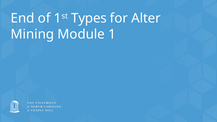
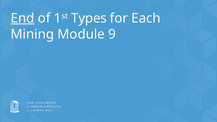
End underline: none -> present (22, 18)
Alter: Alter -> Each (146, 18)
Module 1: 1 -> 9 (112, 34)
